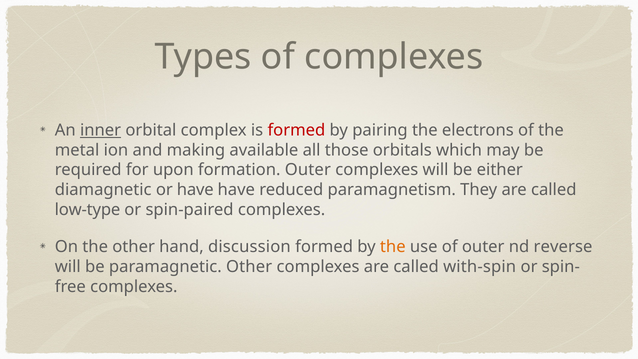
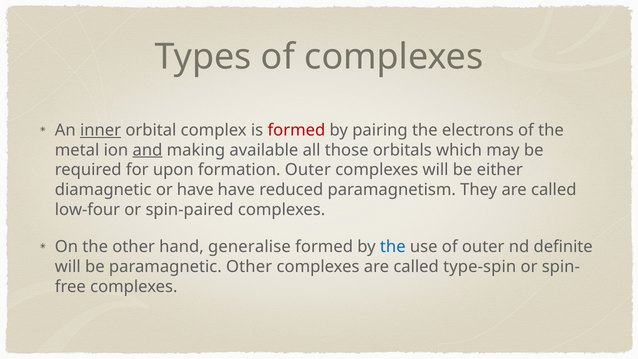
and underline: none -> present (147, 150)
low-type: low-type -> low-four (87, 210)
discussion: discussion -> generalise (249, 247)
the colour: orange -> blue (393, 247)
reverse: reverse -> definite (563, 247)
with-spin: with-spin -> type-spin (480, 267)
